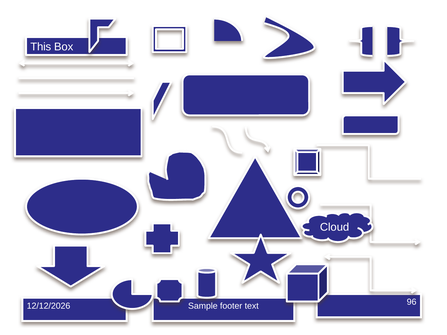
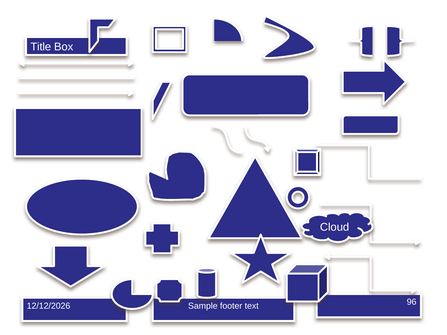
This: This -> Title (41, 47)
